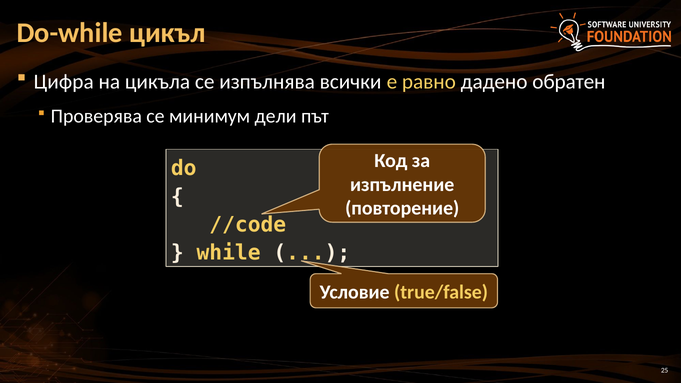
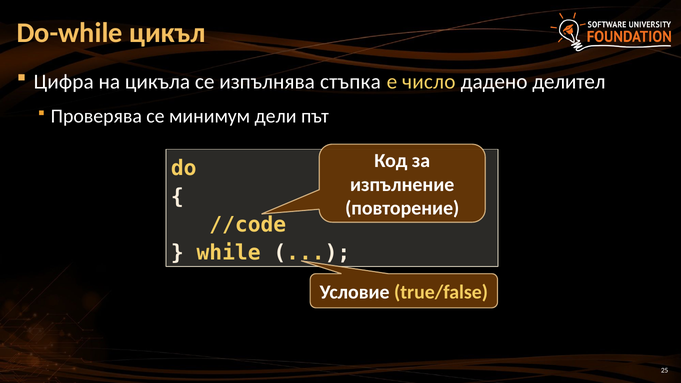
всички: всички -> стъпка (350, 82)
равно: равно -> число (429, 82)
обратен: обратен -> делител (569, 82)
